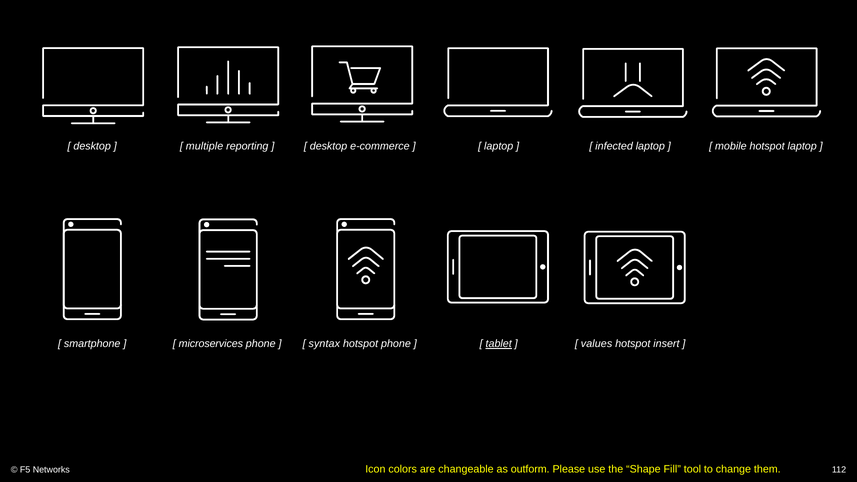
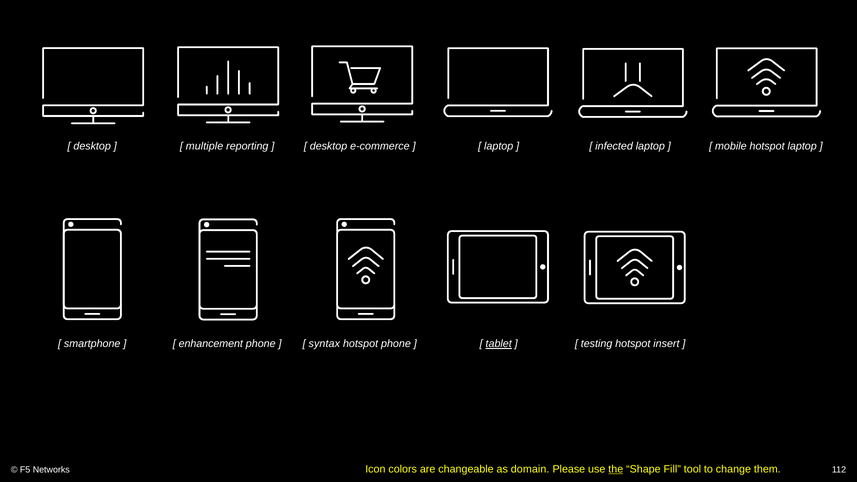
microservices: microservices -> enhancement (211, 344)
values: values -> testing (597, 344)
outform: outform -> domain (530, 469)
the underline: none -> present (616, 469)
